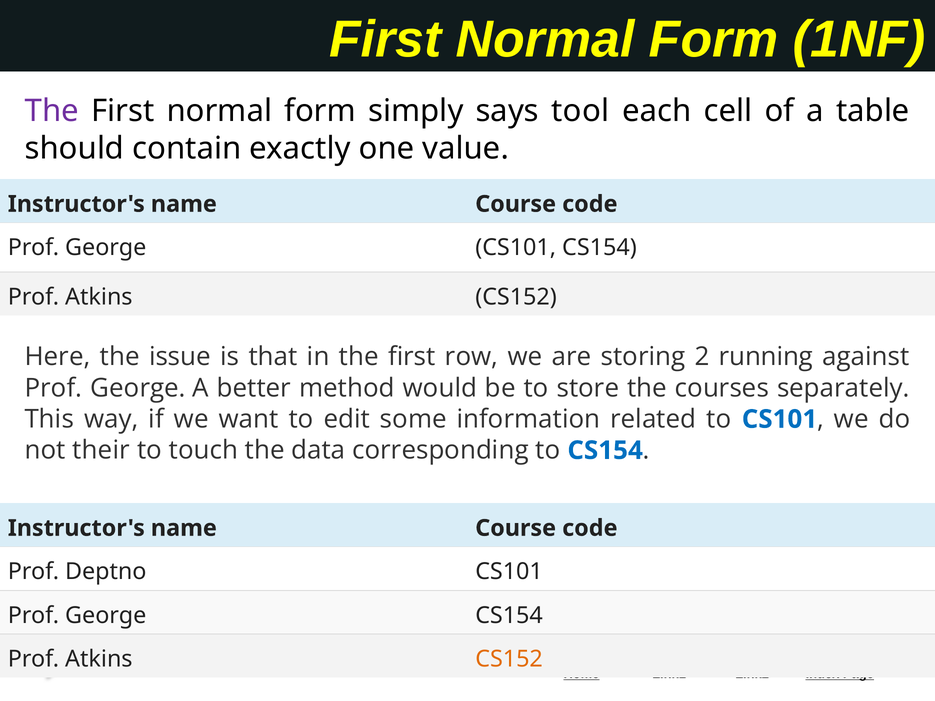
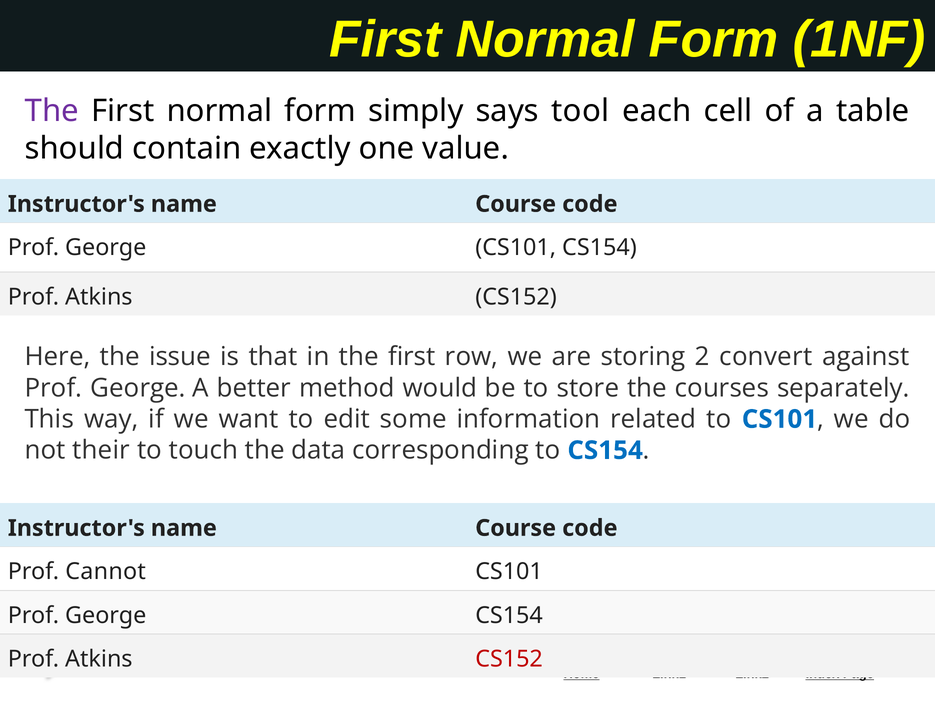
running: running -> convert (766, 357)
Deptno: Deptno -> Cannot (106, 572)
CS152 colour: orange -> red (509, 659)
